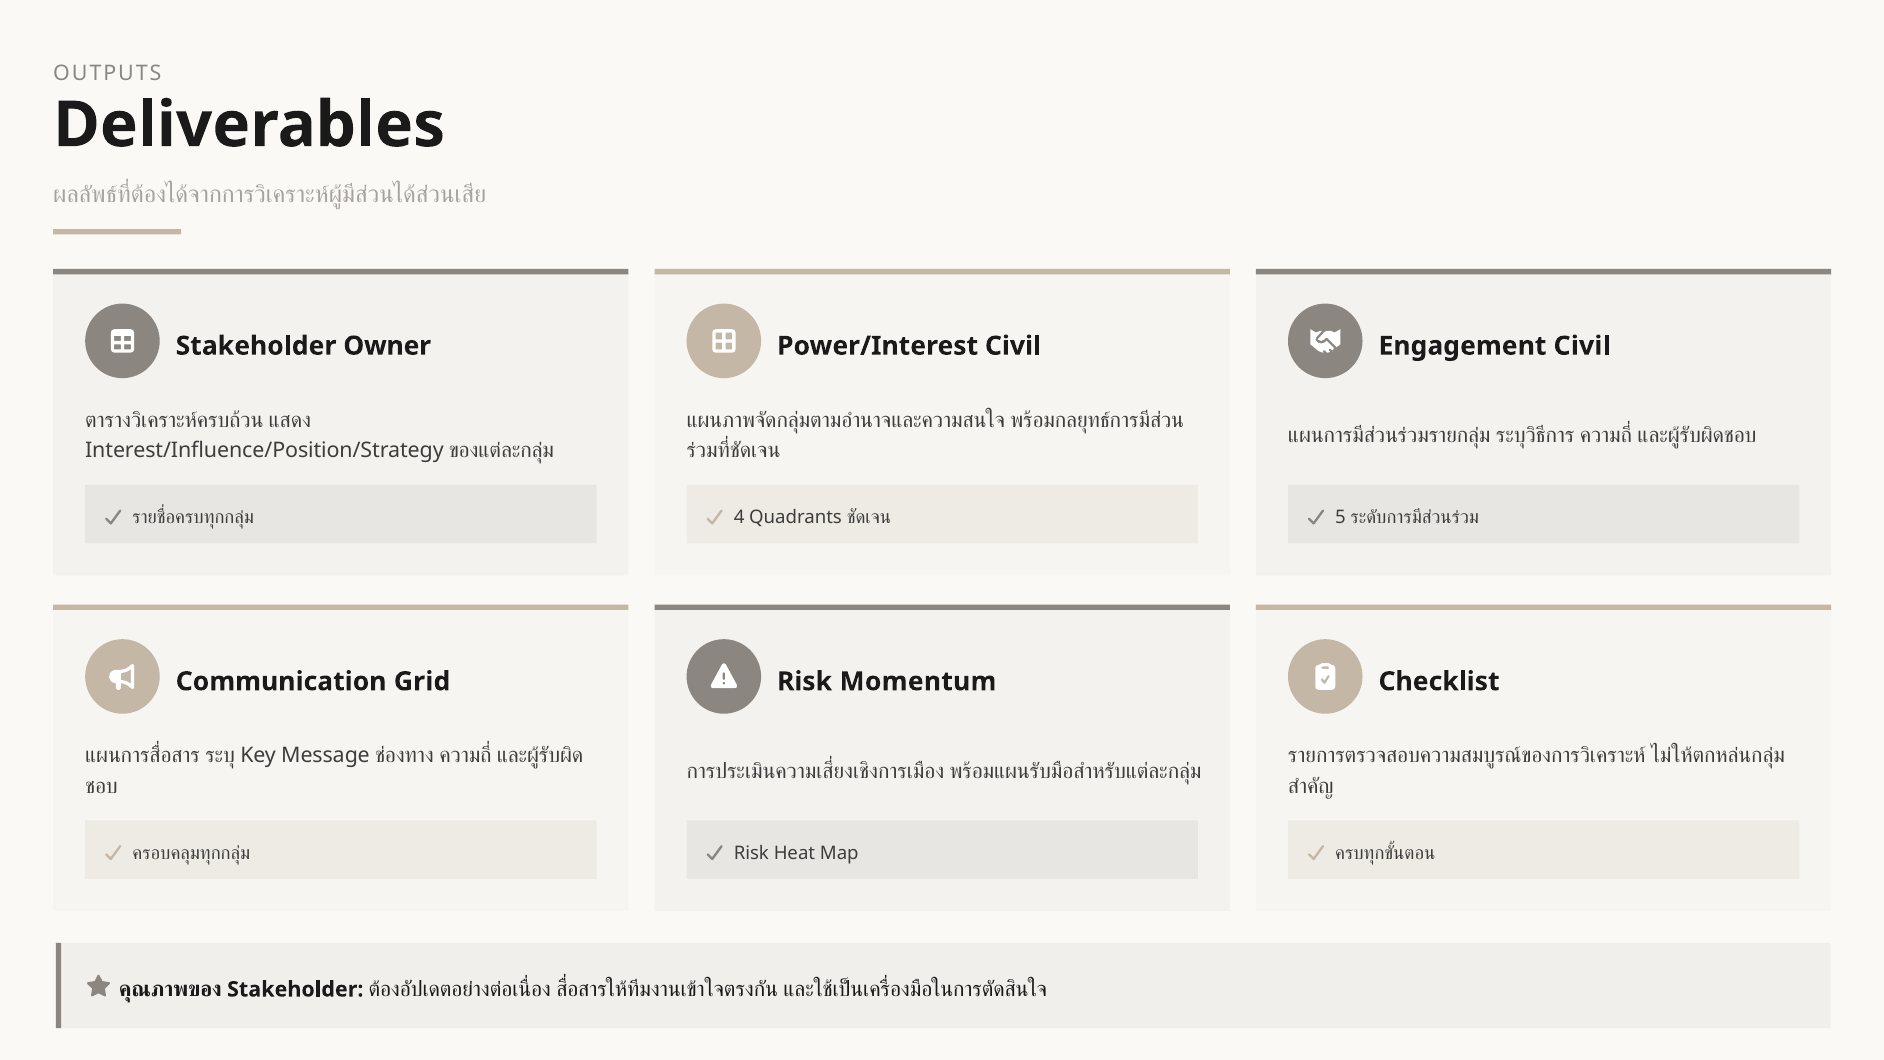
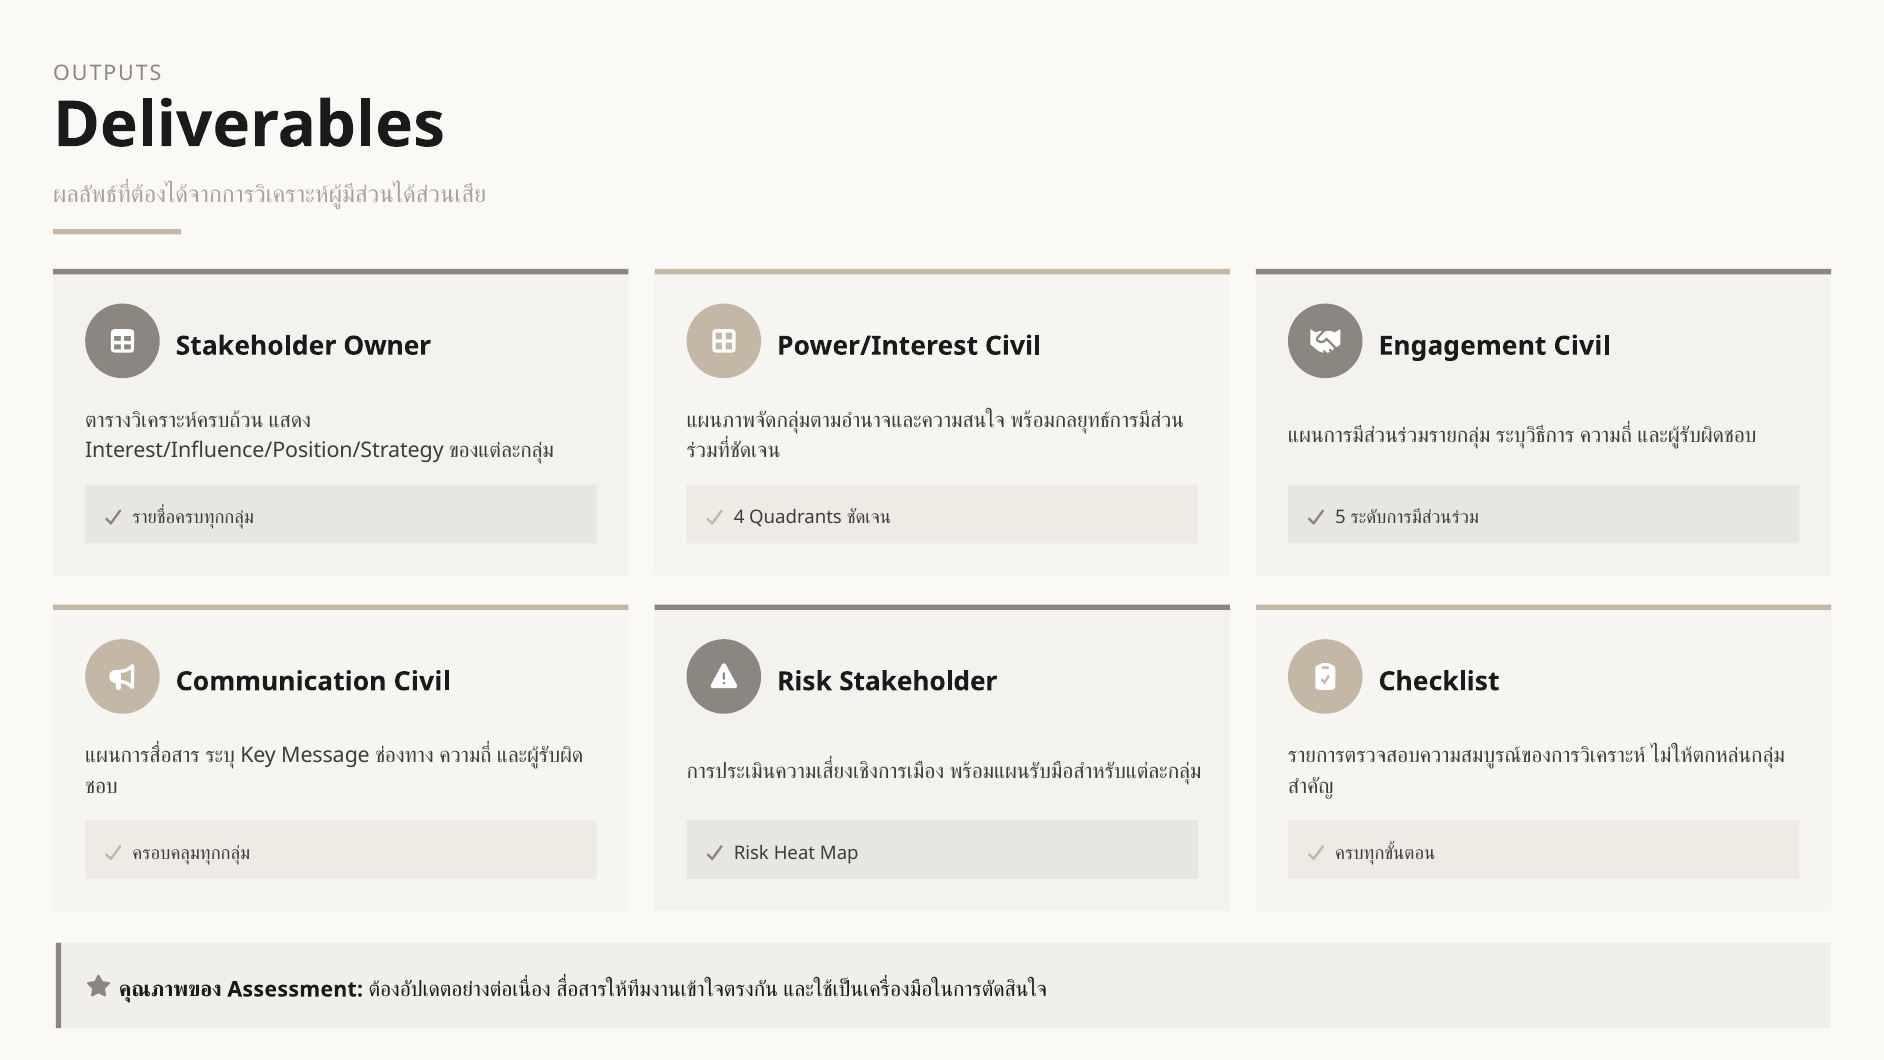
Communication Grid: Grid -> Civil (422, 681)
Risk Momentum: Momentum -> Stakeholder (918, 681)
Stakeholder: Stakeholder -> Assessment (295, 989)
